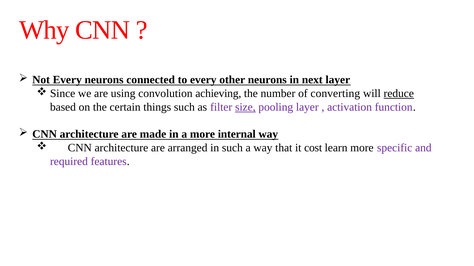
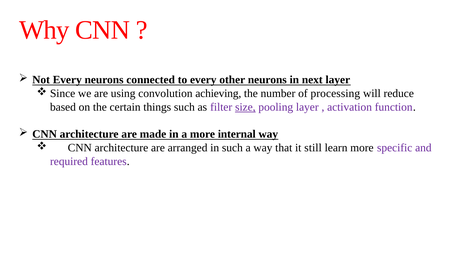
converting: converting -> processing (335, 94)
reduce underline: present -> none (399, 94)
cost: cost -> still (313, 148)
